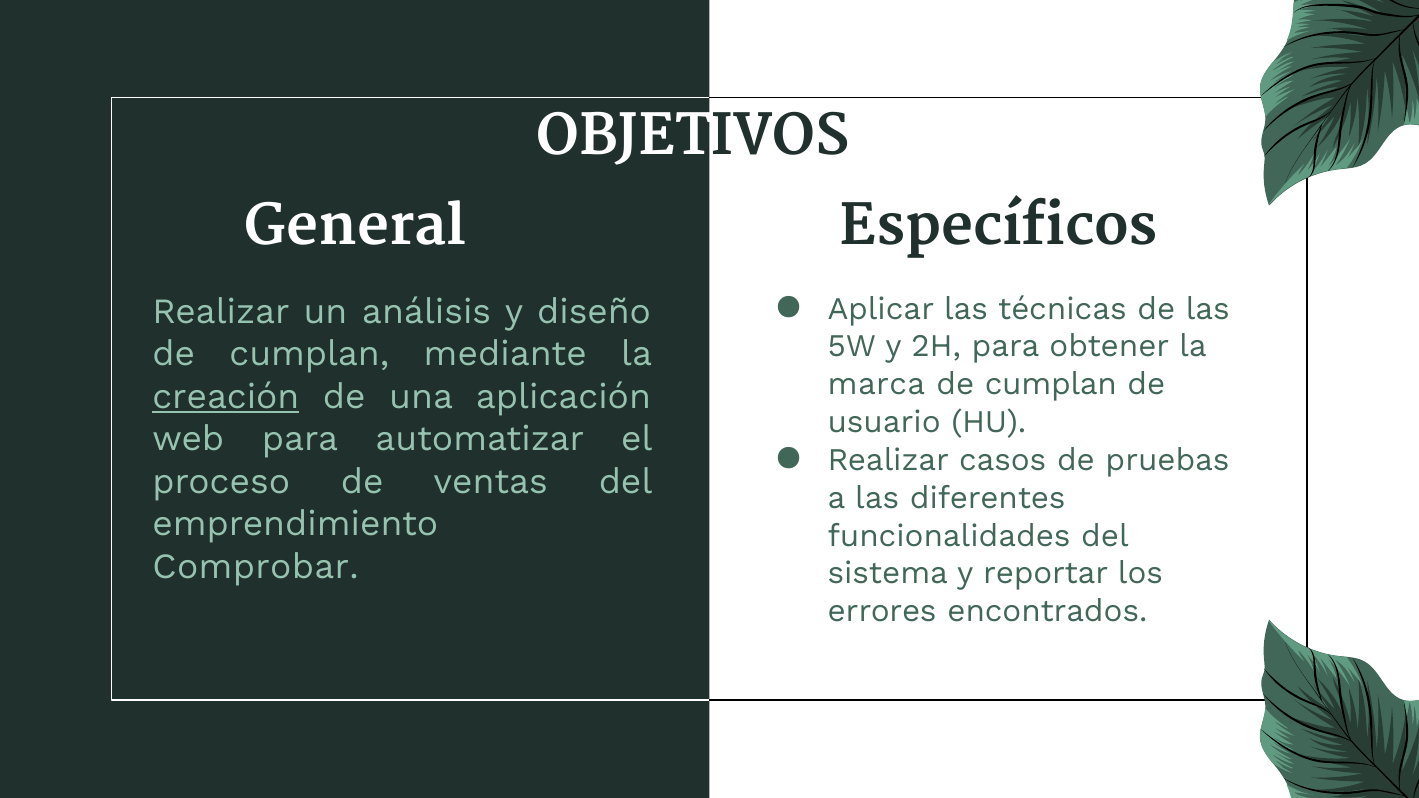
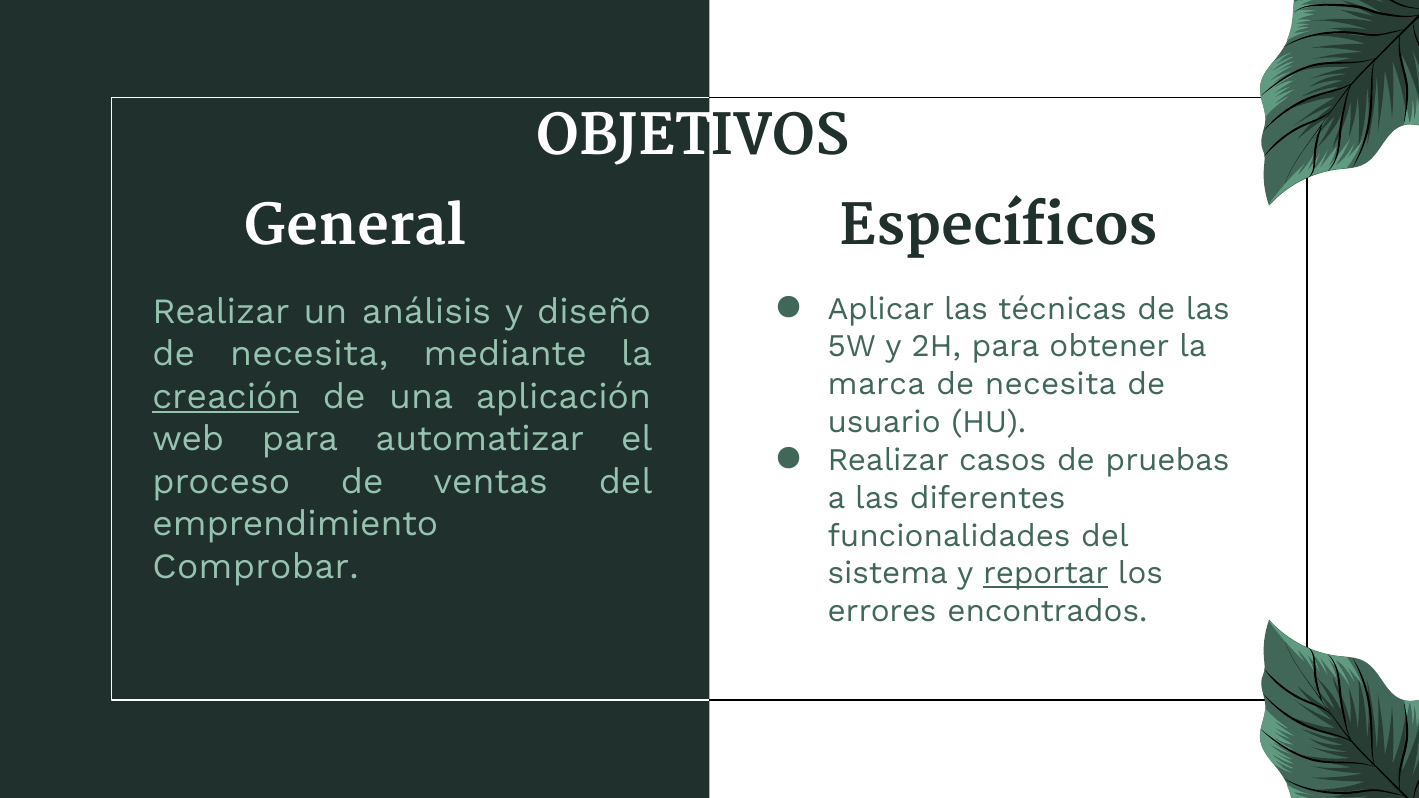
cumplan: cumplan -> necesita (309, 354)
cumplan: cumplan -> necesita (1051, 384)
reportar underline: none -> present (1046, 574)
